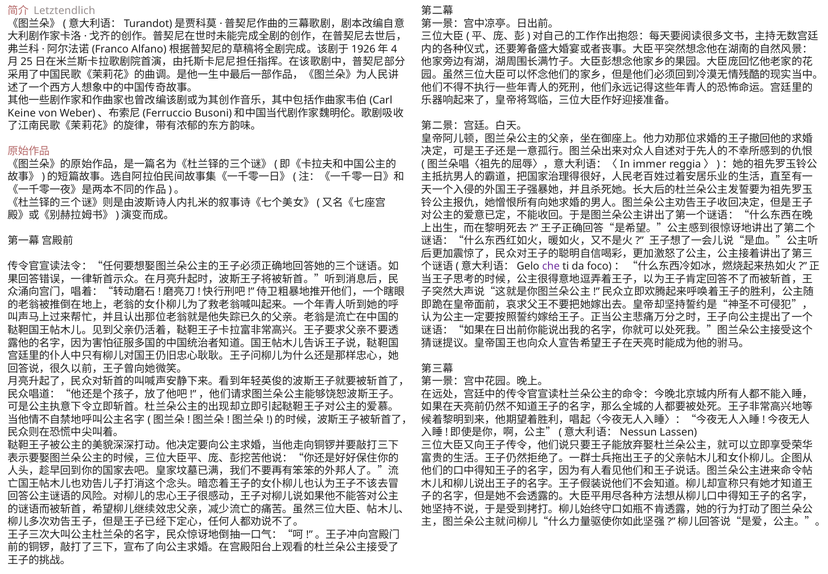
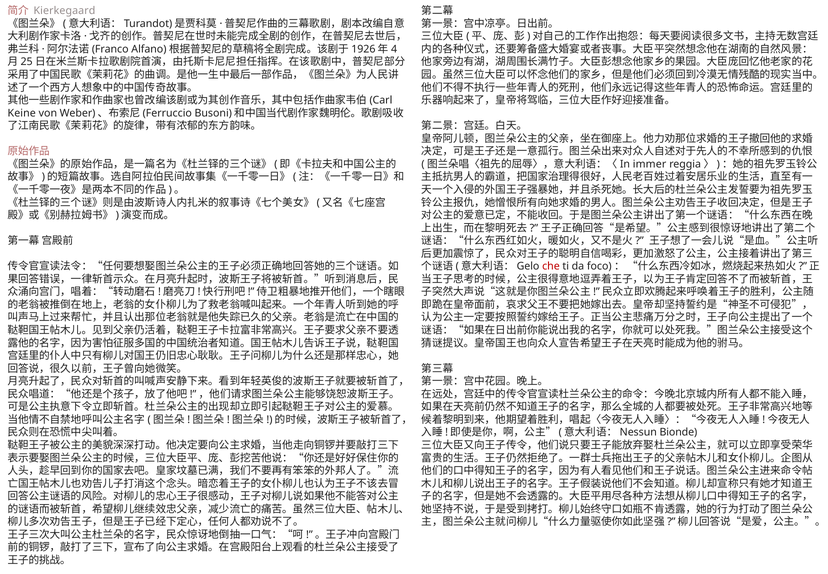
Letztendlich: Letztendlich -> Kierkegaard (64, 11)
che colour: purple -> red (551, 266)
Lassen: Lassen -> Bionde (678, 432)
